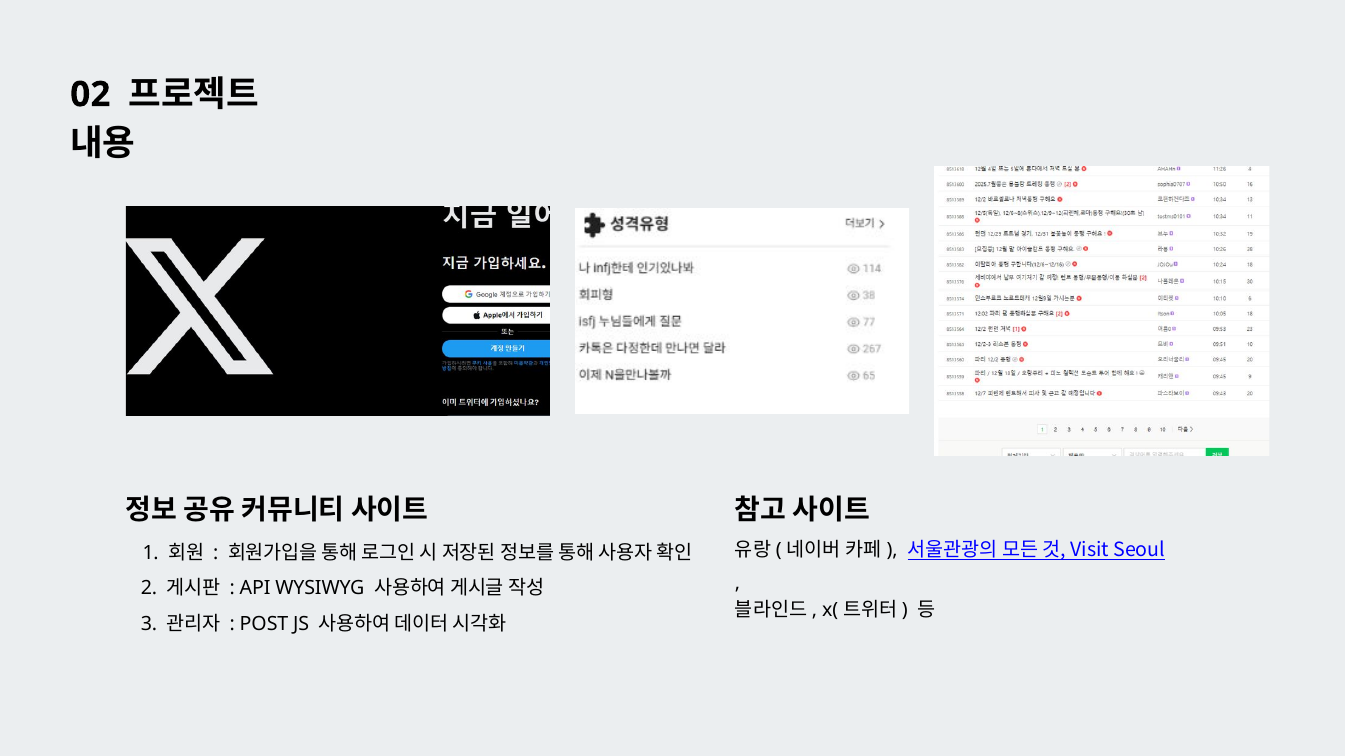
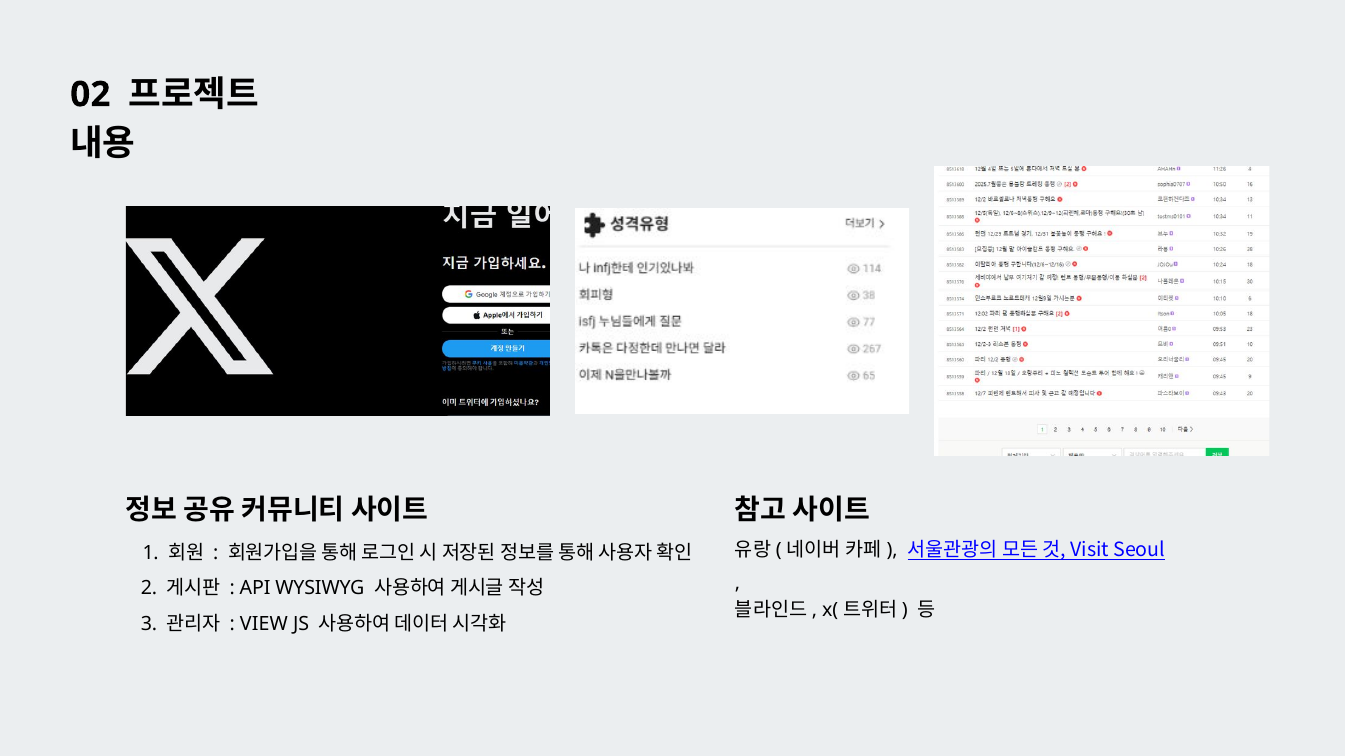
POST: POST -> VIEW (264, 624)
